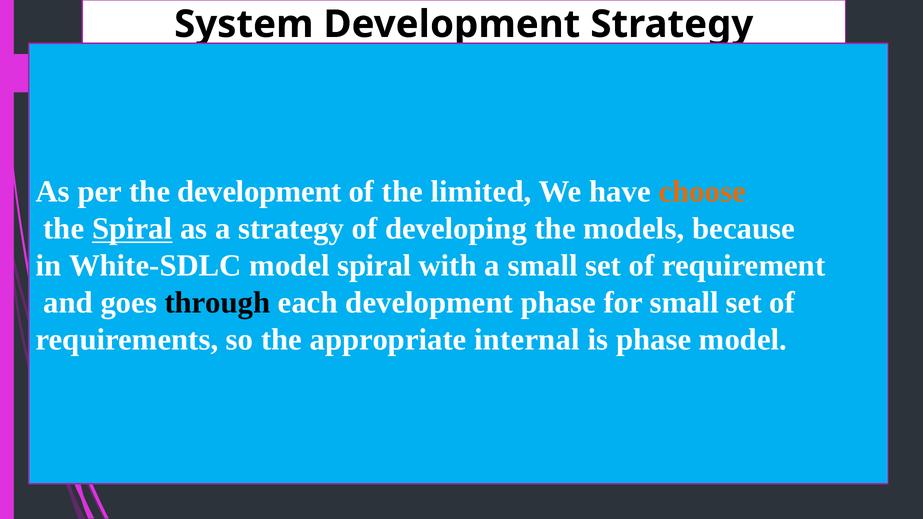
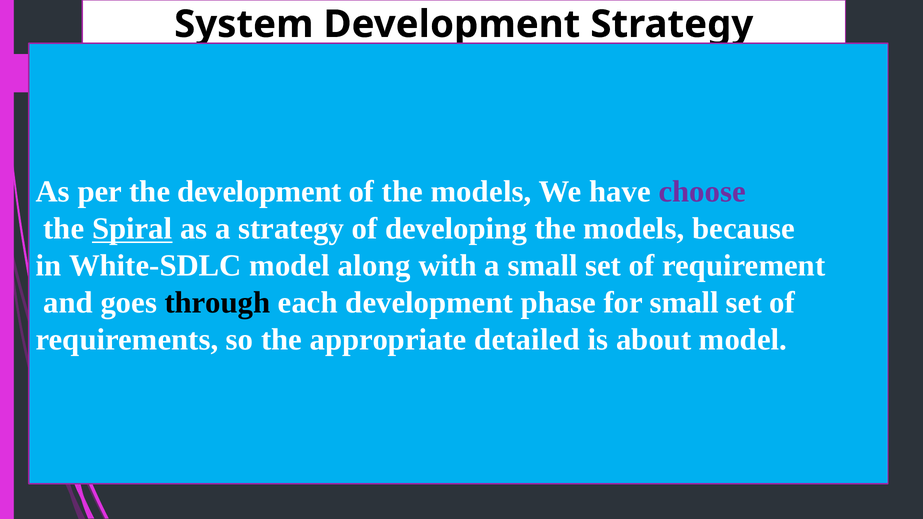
of the limited: limited -> models (481, 192)
choose colour: orange -> purple (702, 192)
model spiral: spiral -> along (374, 266)
internal: internal -> detailed (527, 340)
is phase: phase -> about (654, 340)
